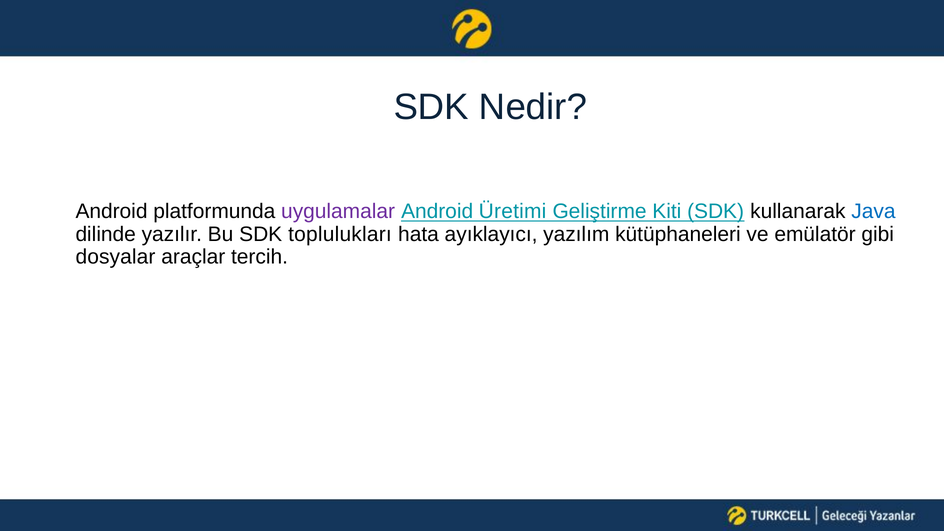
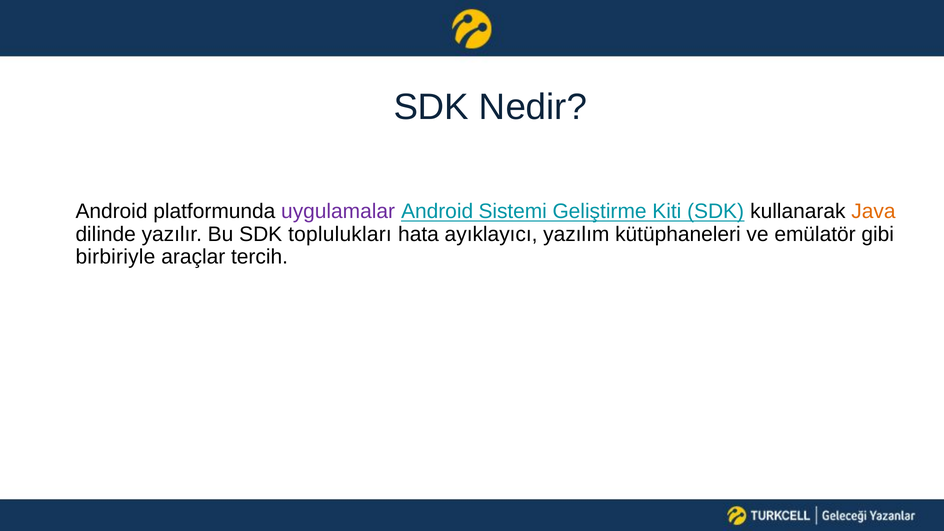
Üretimi: Üretimi -> Sistemi (513, 212)
Java colour: blue -> orange (873, 212)
dosyalar: dosyalar -> birbiriyle (115, 257)
